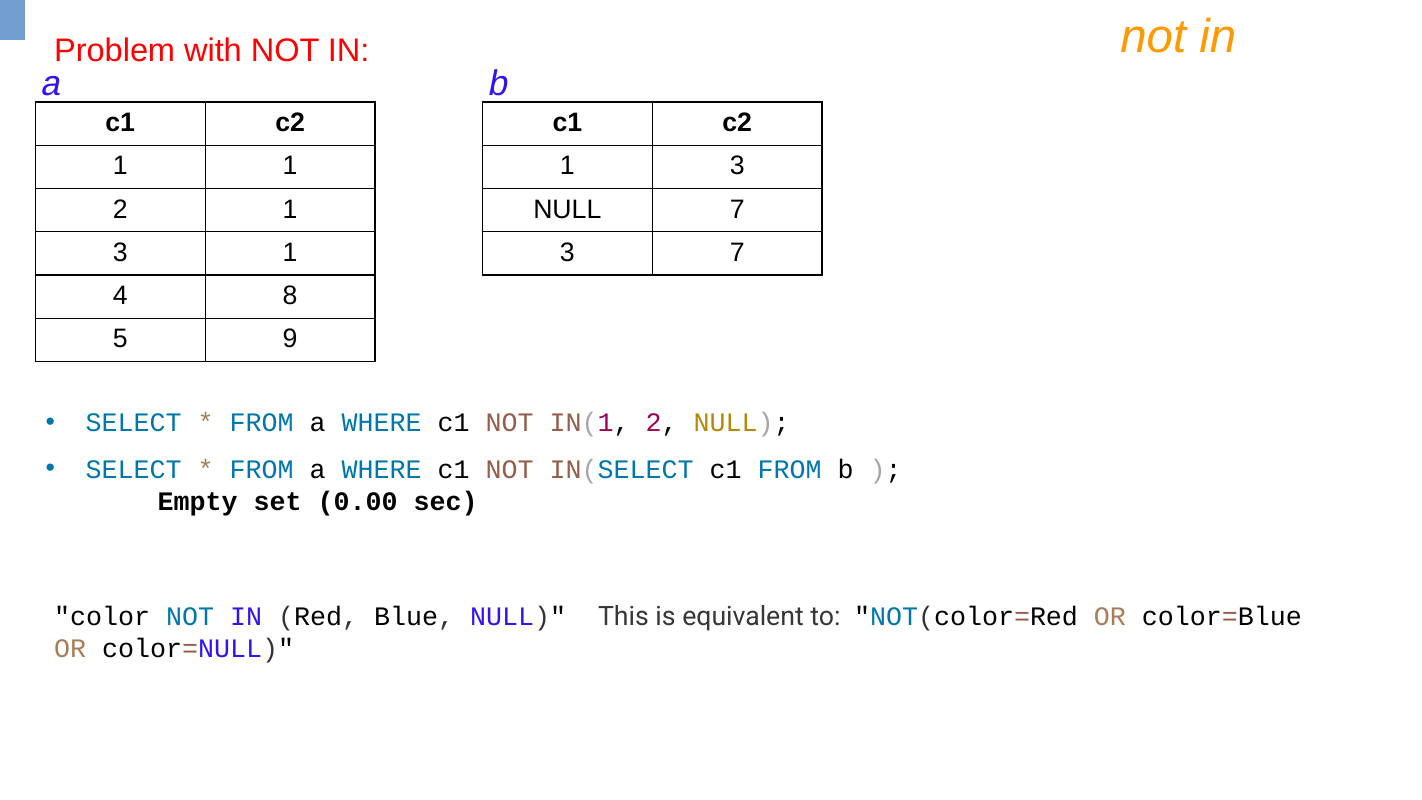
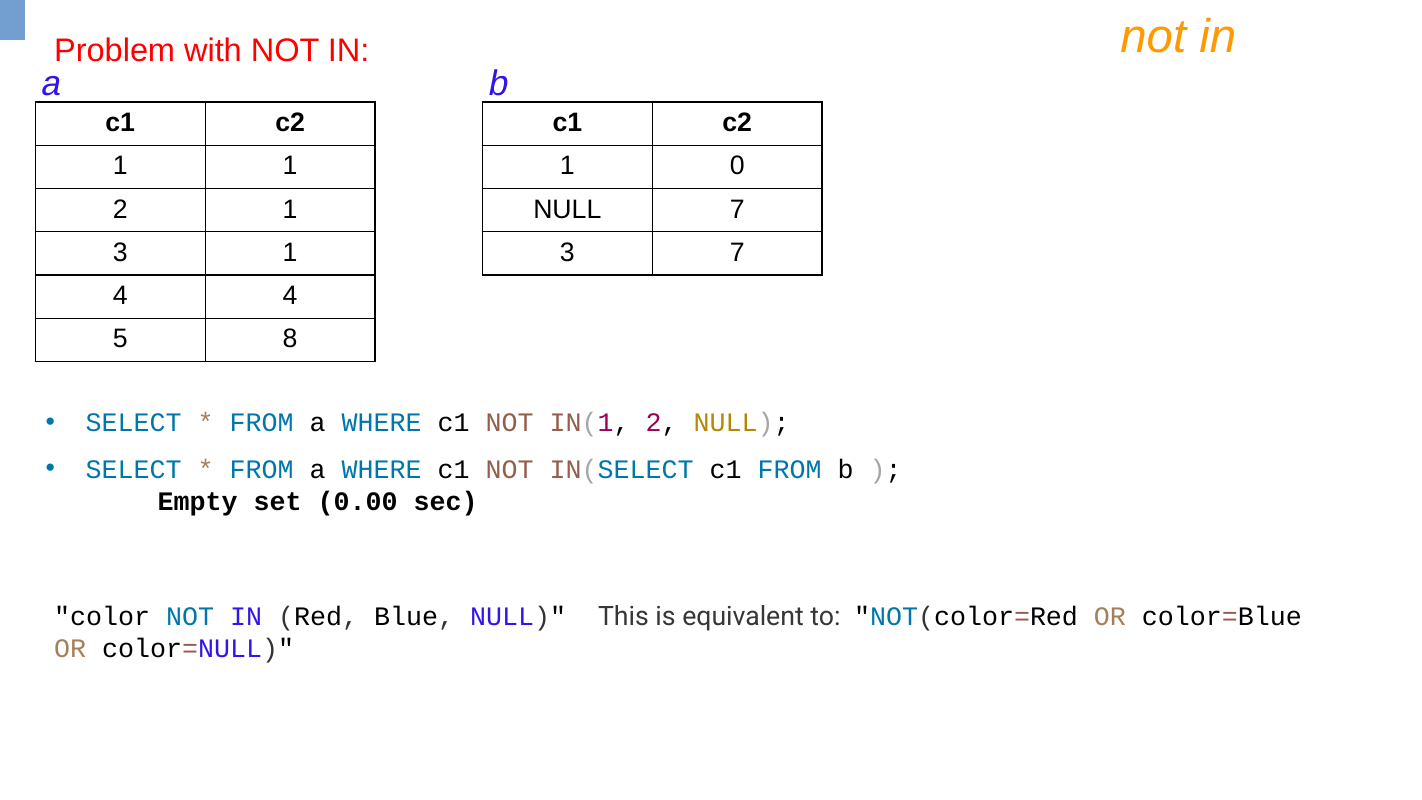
3: 3 -> 0 (737, 166)
4 8: 8 -> 4 (290, 296)
9: 9 -> 8 (290, 339)
